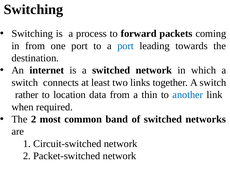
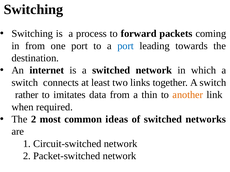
location: location -> imitates (69, 95)
another colour: blue -> orange (188, 95)
band: band -> ideas (117, 120)
